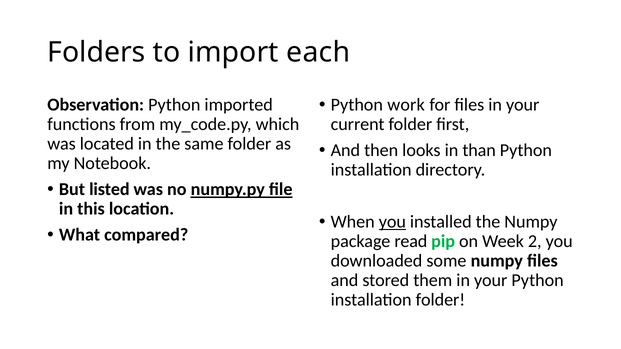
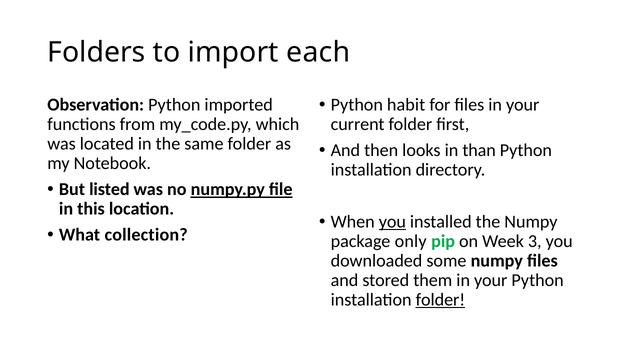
work: work -> habit (406, 105)
compared: compared -> collection (146, 235)
read: read -> only (411, 242)
2: 2 -> 3 (535, 242)
folder underline: none -> present (440, 300)
